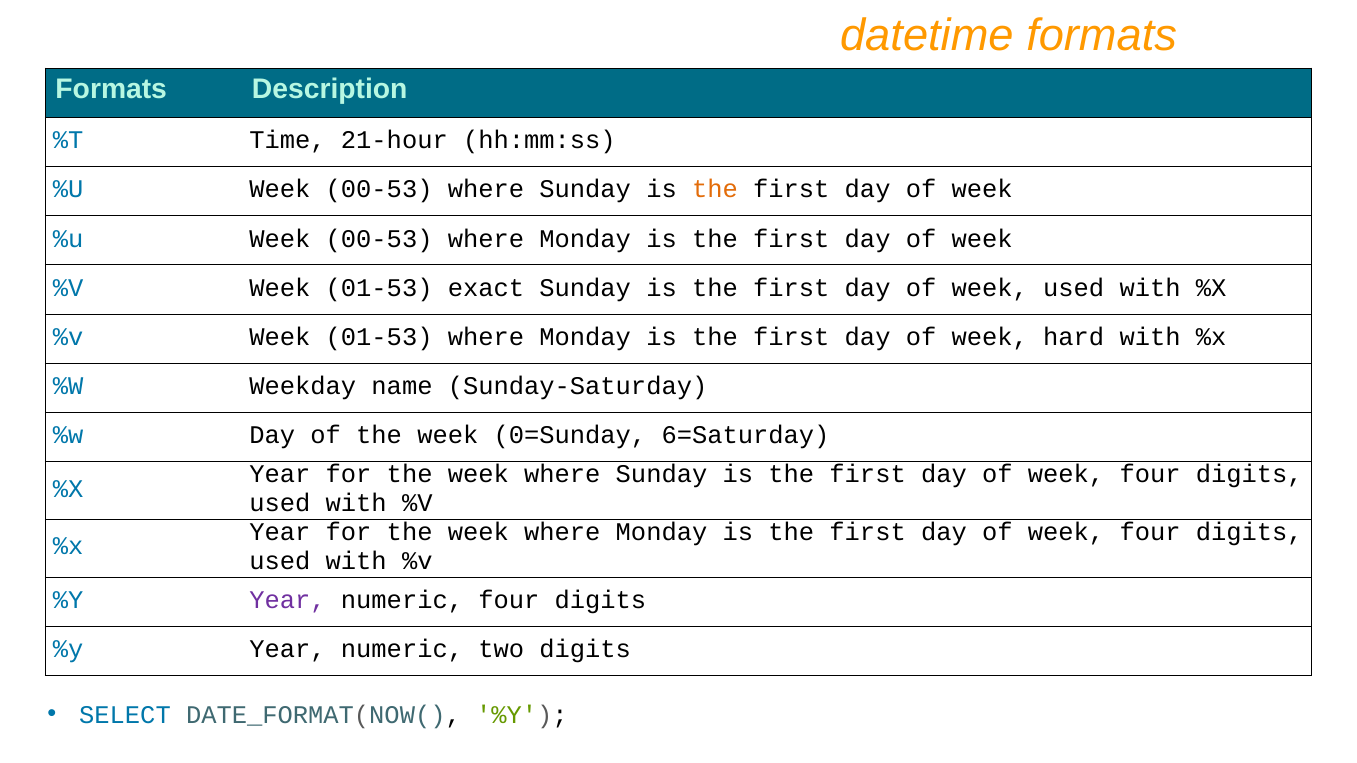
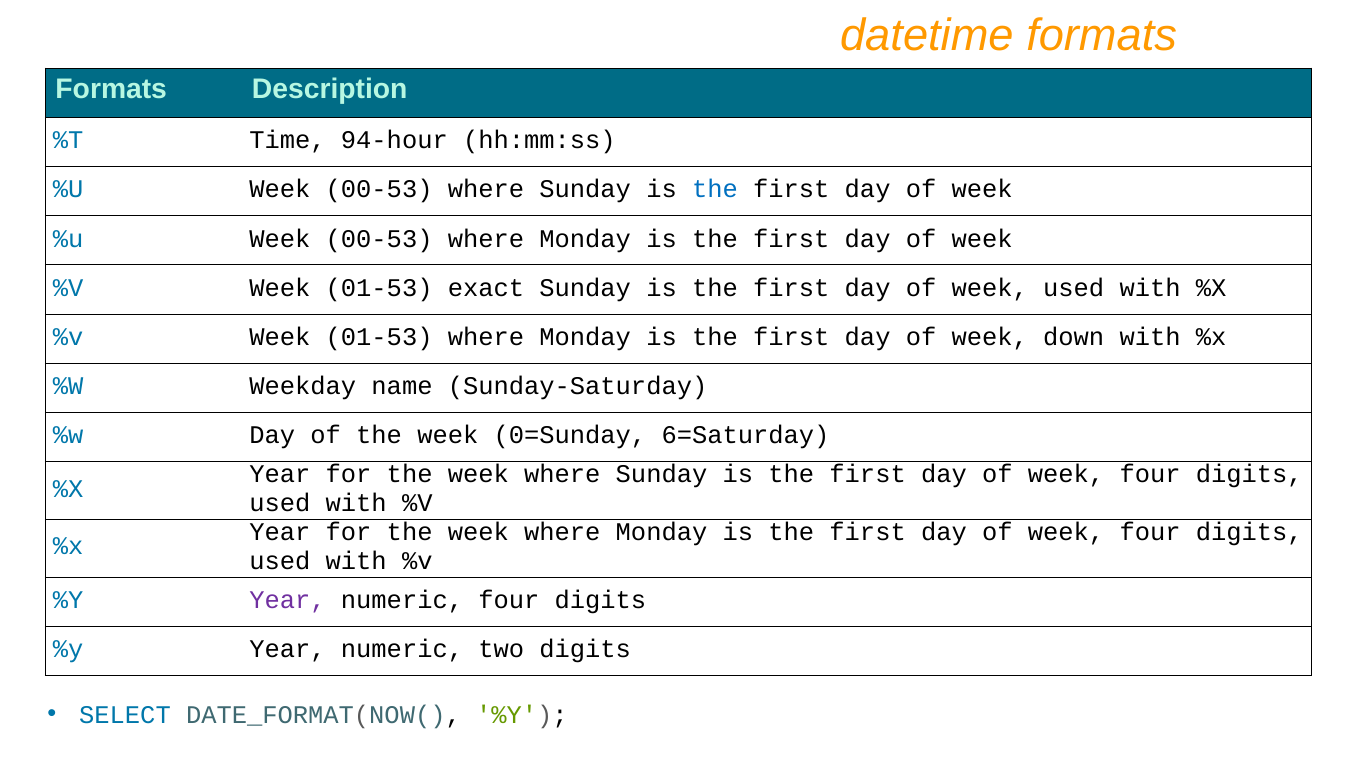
21-hour: 21-hour -> 94-hour (394, 140)
the colour: orange -> blue (715, 190)
hard: hard -> down (1074, 337)
